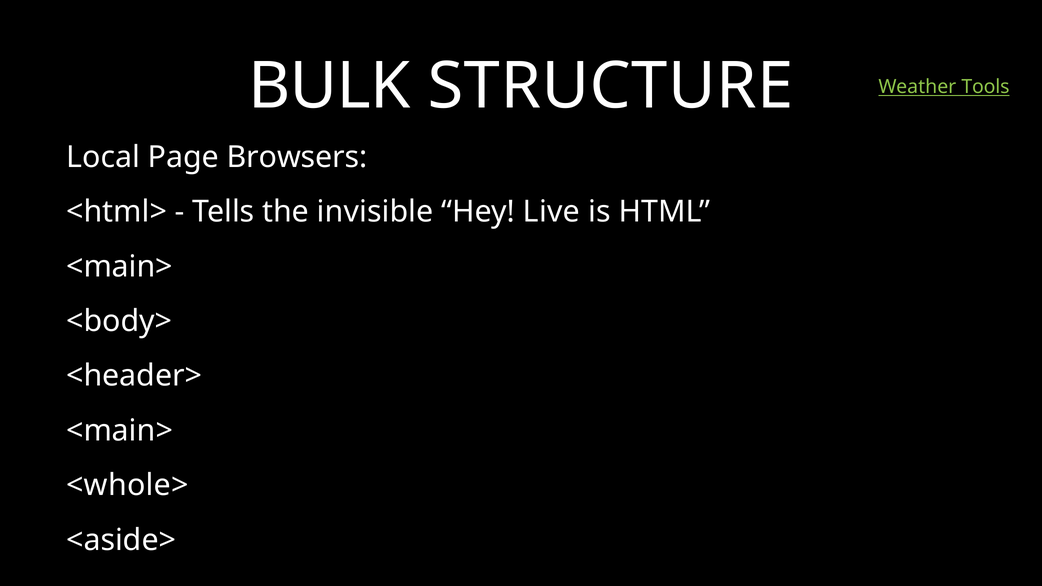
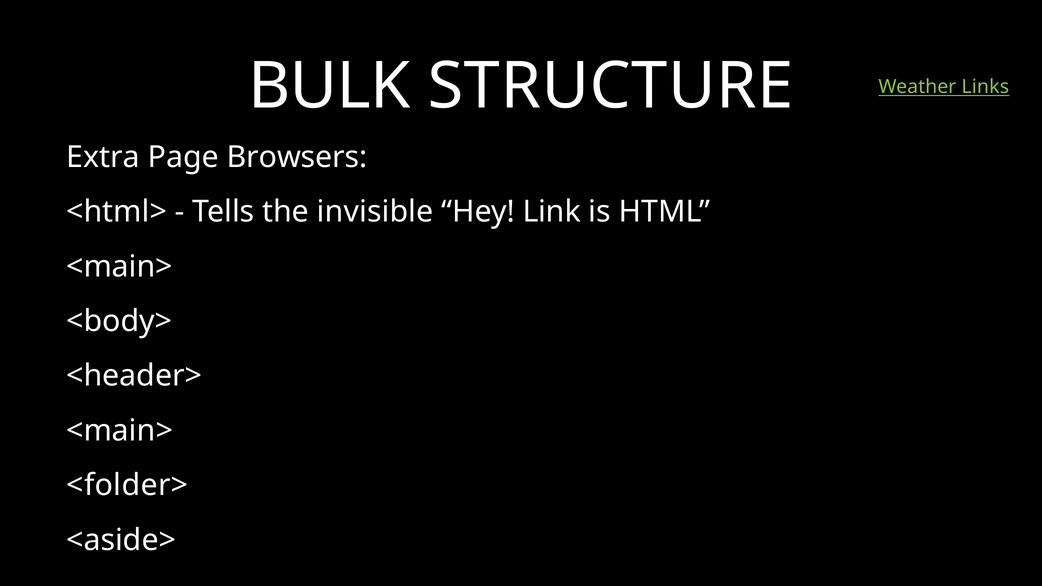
Tools: Tools -> Links (985, 87)
Local: Local -> Extra (103, 157)
Live: Live -> Link (552, 212)
<whole>: <whole> -> <folder> (127, 485)
